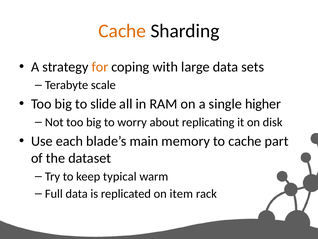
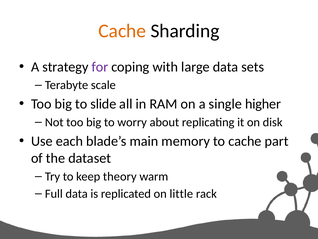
for colour: orange -> purple (100, 67)
typical: typical -> theory (120, 176)
item: item -> little (181, 193)
